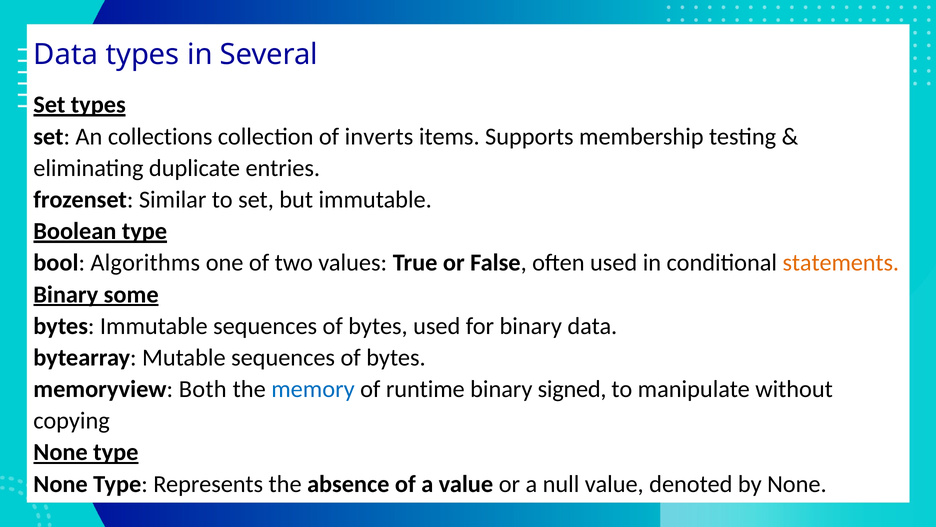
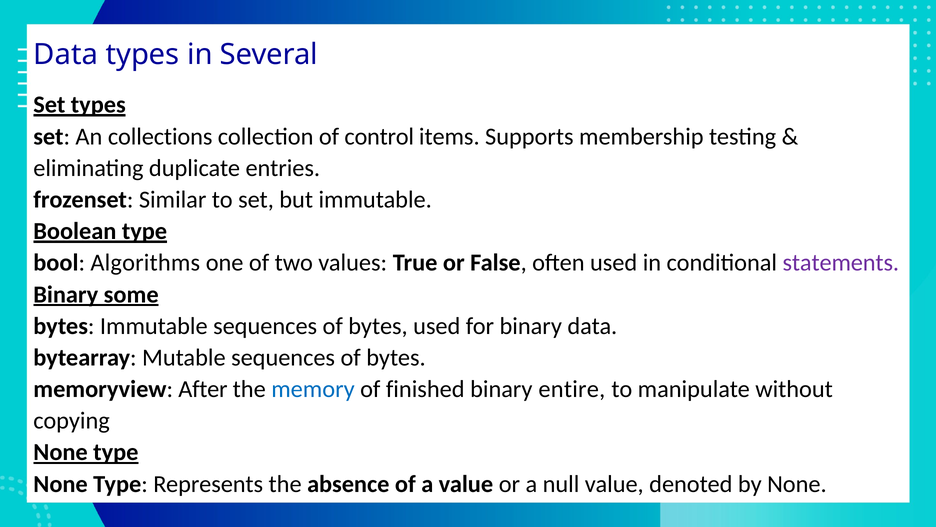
inverts: inverts -> control (379, 136)
statements colour: orange -> purple (841, 263)
Both: Both -> After (203, 389)
runtime: runtime -> finished (425, 389)
signed: signed -> entire (572, 389)
